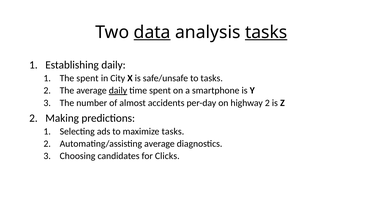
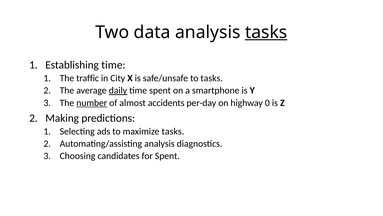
data underline: present -> none (152, 32)
Establishing daily: daily -> time (113, 65)
The spent: spent -> traffic (88, 78)
number underline: none -> present (92, 103)
highway 2: 2 -> 0 (267, 103)
Automating/assisting average: average -> analysis (159, 143)
for Clicks: Clicks -> Spent (167, 156)
